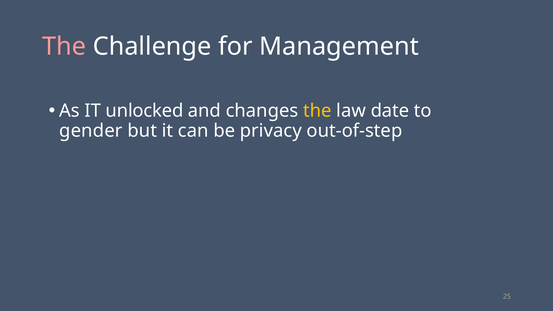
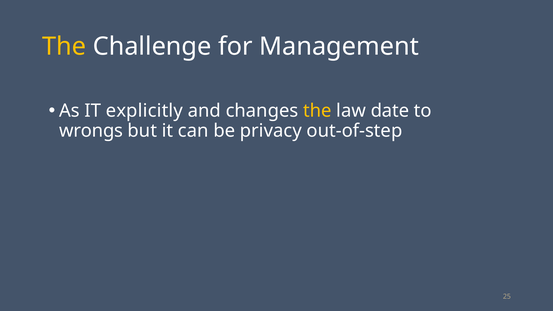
The colour: pink -> yellow (64, 46)
unlocked: unlocked -> explicitly (144, 111)
gender: gender -> wrongs (91, 131)
